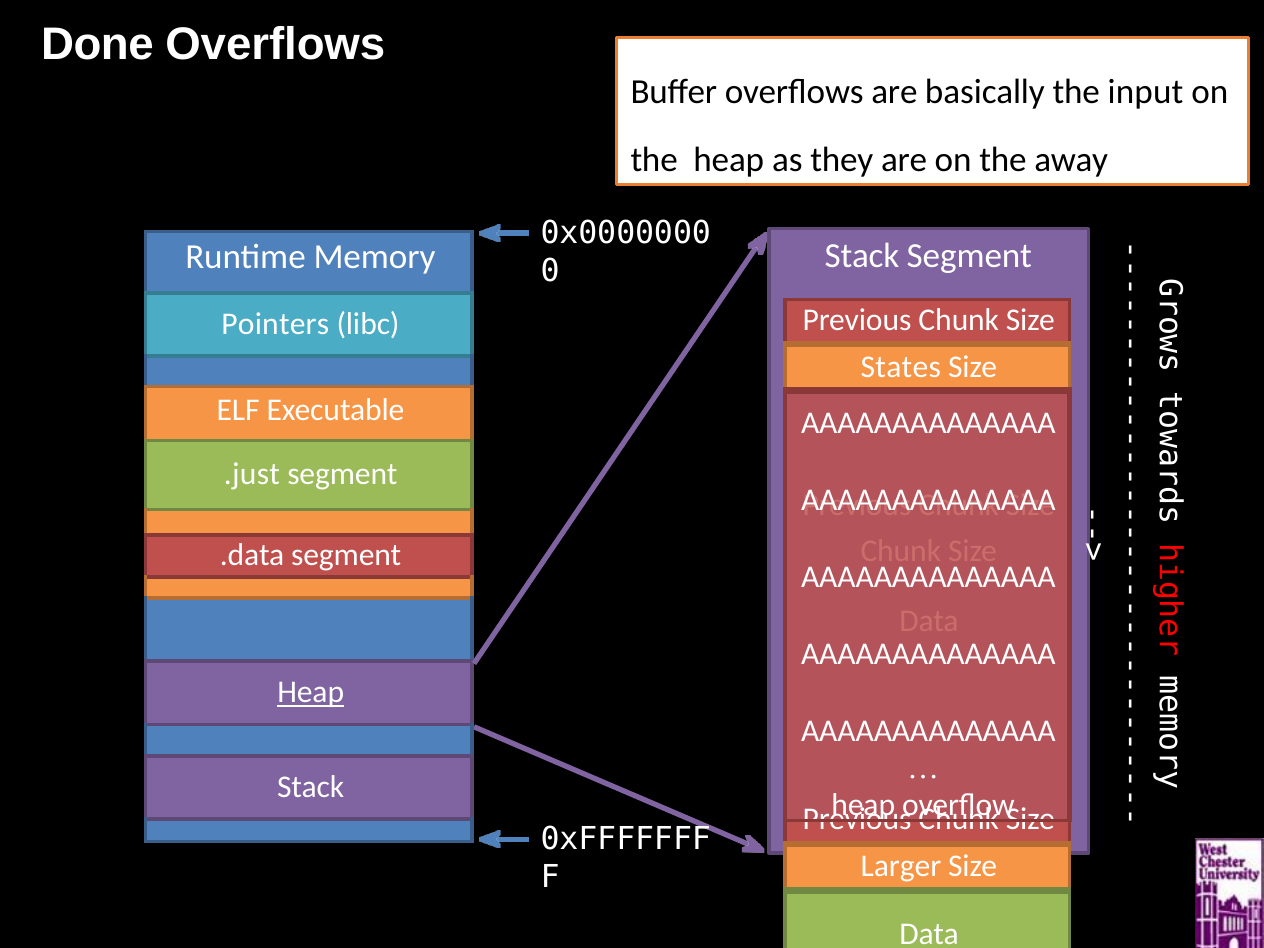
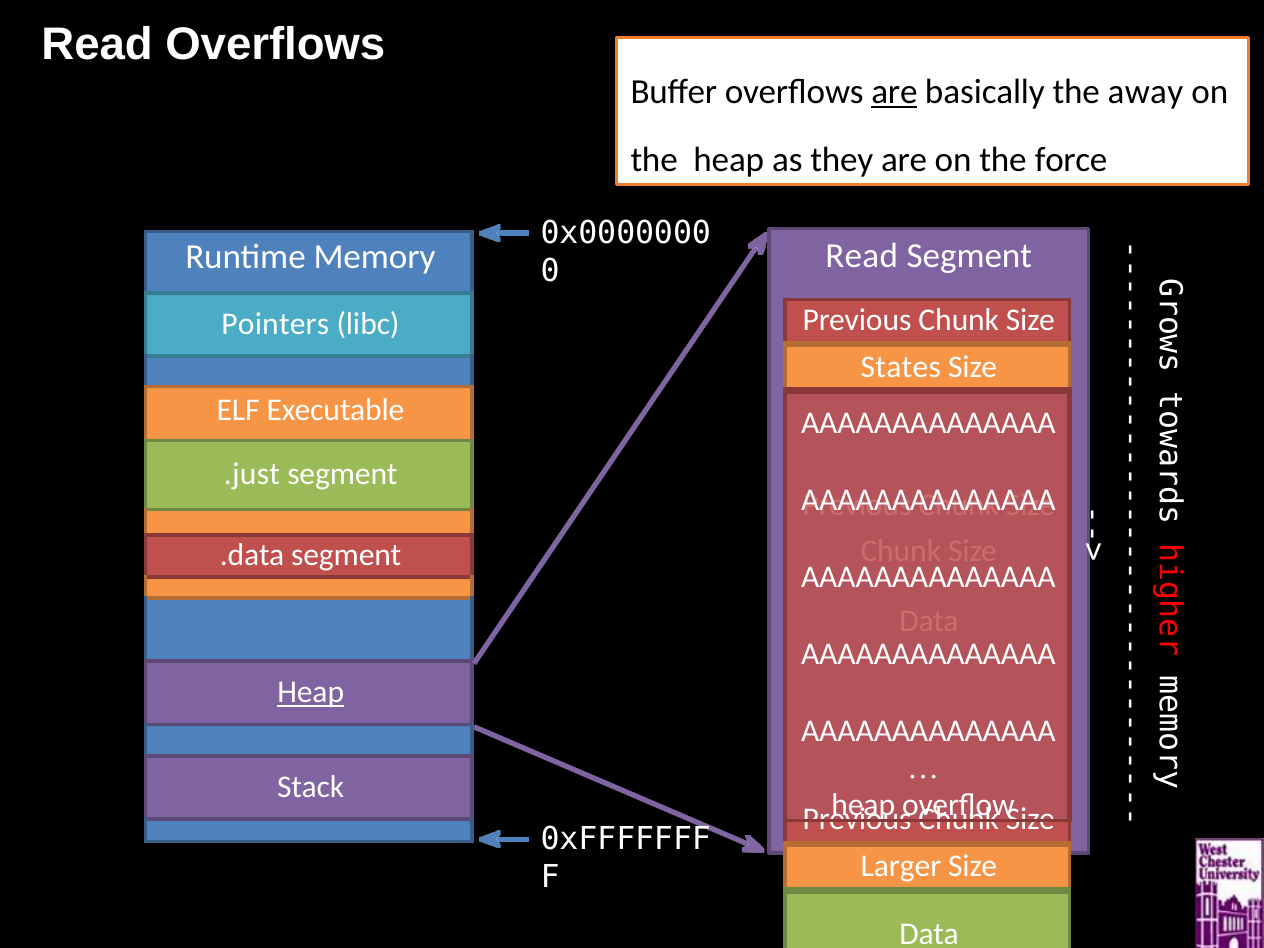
Done: Done -> Read (97, 45)
are underline: none -> present (894, 92)
input: input -> away (1145, 92)
away: away -> force (1071, 160)
Stack: Stack -> Read (862, 256)
